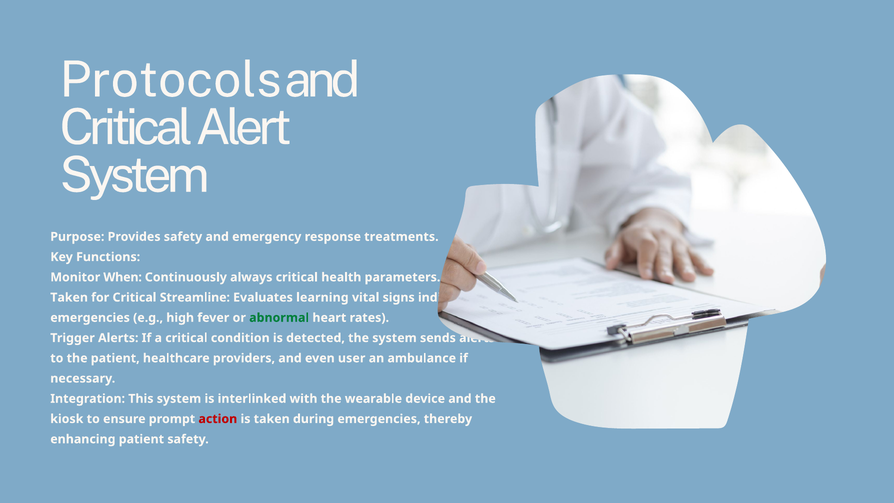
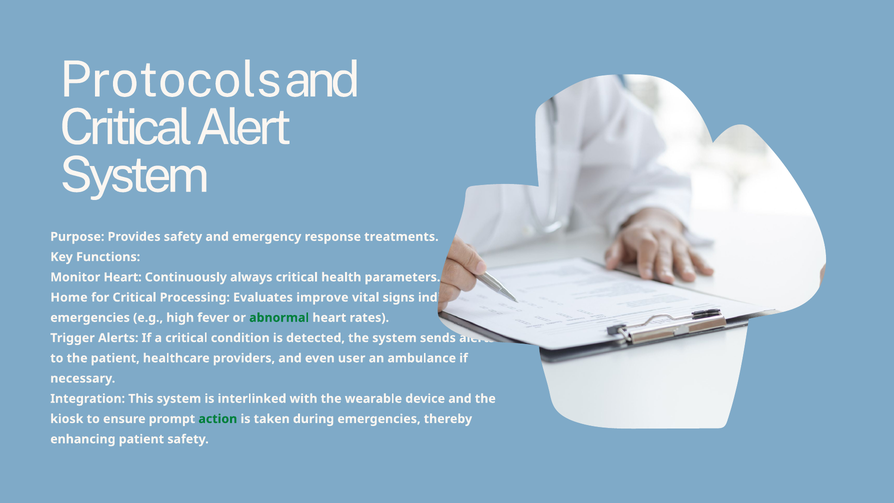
Monitor When: When -> Heart (123, 277)
Taken: Taken -> Home (69, 297)
Streamline: Streamline -> Processing (195, 297)
learning: learning -> improve (322, 297)
action colour: red -> green (218, 419)
